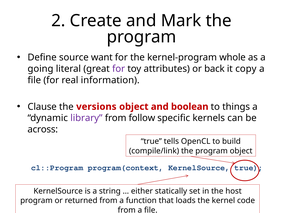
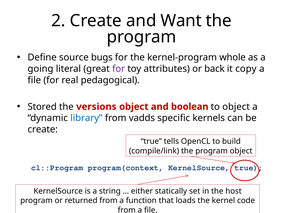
Mark: Mark -> Want (181, 21)
want: want -> bugs (102, 57)
information: information -> pedagogical (110, 80)
Clause: Clause -> Stored (42, 106)
to things: things -> object (236, 106)
library colour: purple -> blue (86, 118)
follow: follow -> vadds (142, 118)
across: across -> create (43, 129)
